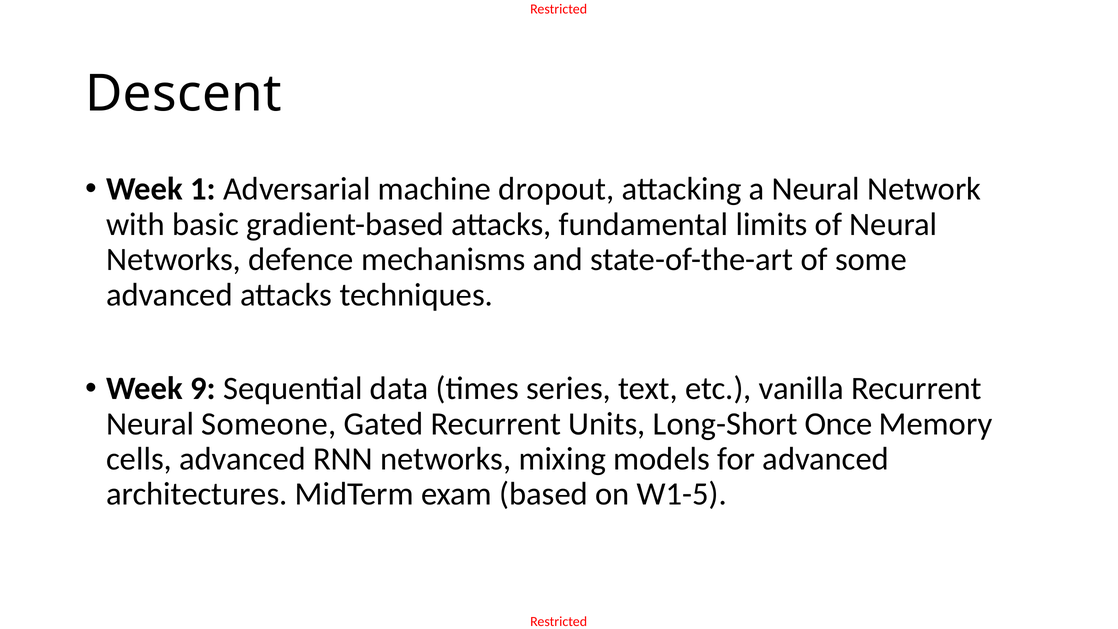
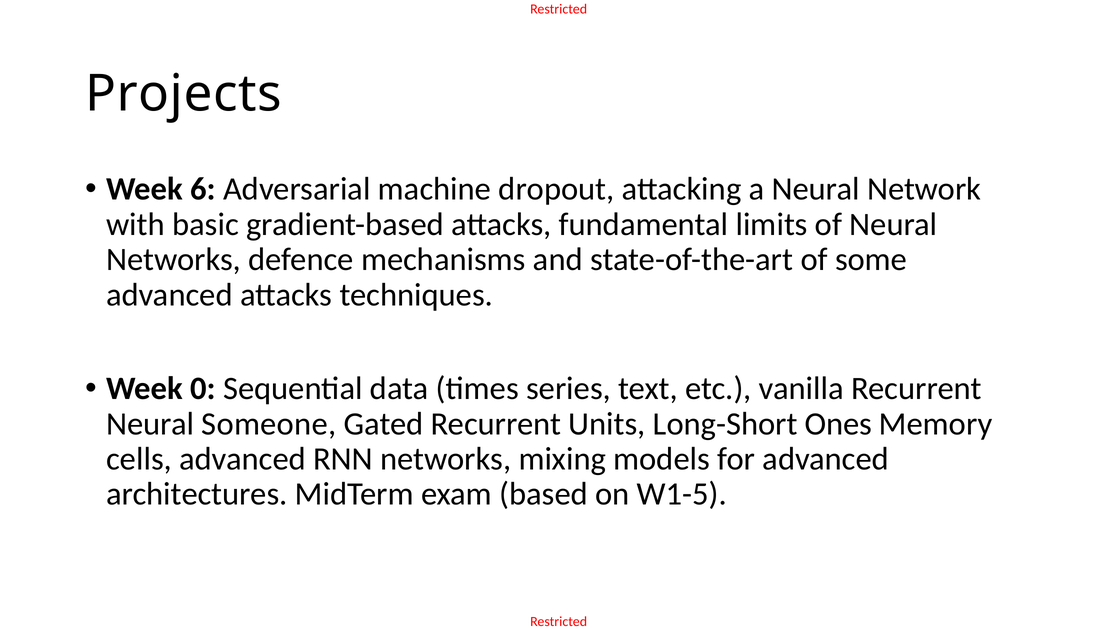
Descent: Descent -> Projects (183, 94)
1: 1 -> 6 (203, 189)
9: 9 -> 0 (203, 388)
Once: Once -> Ones (838, 424)
